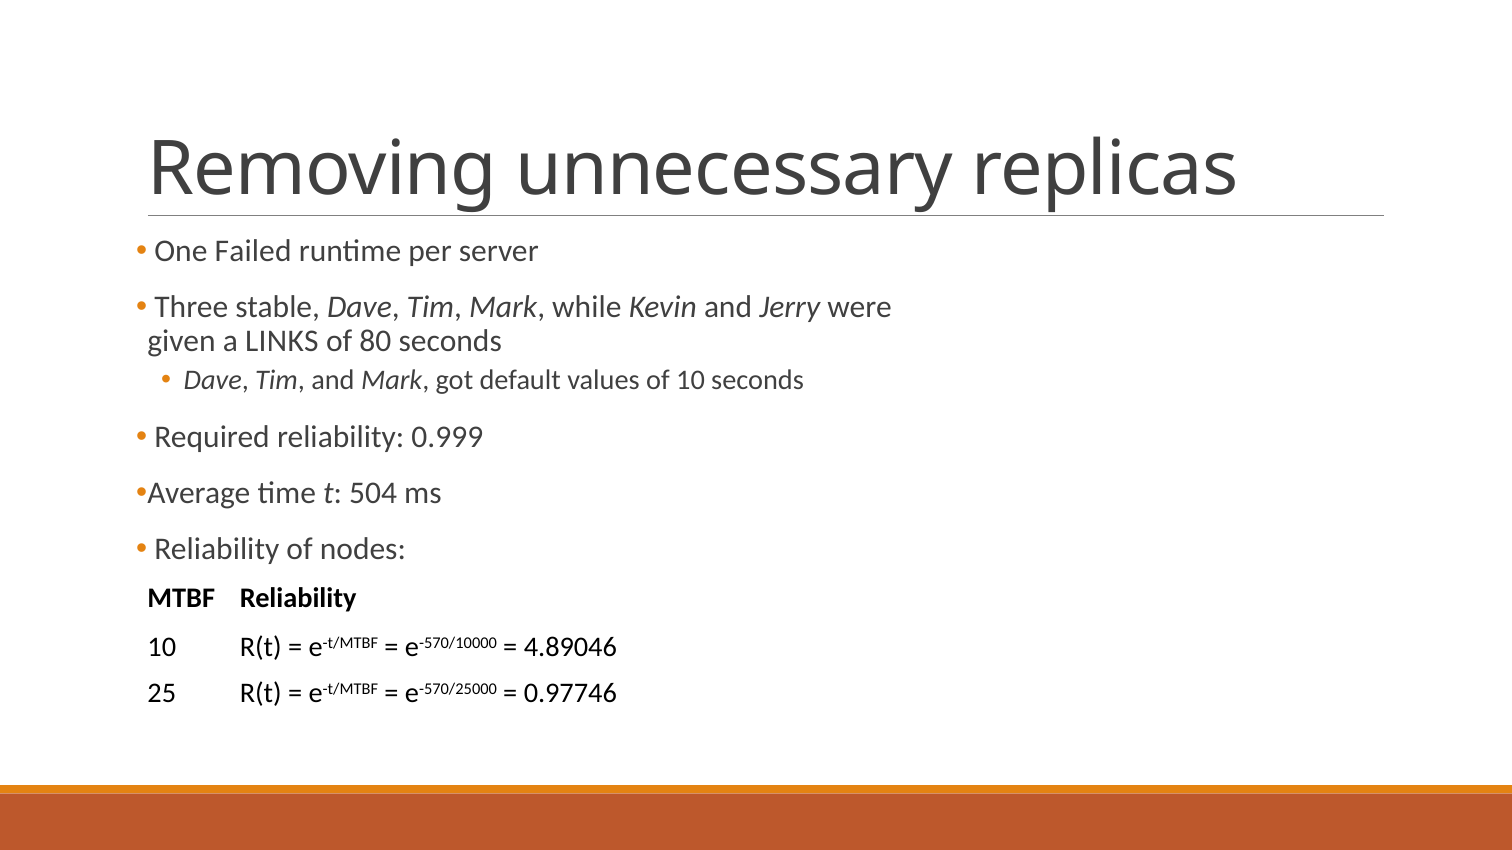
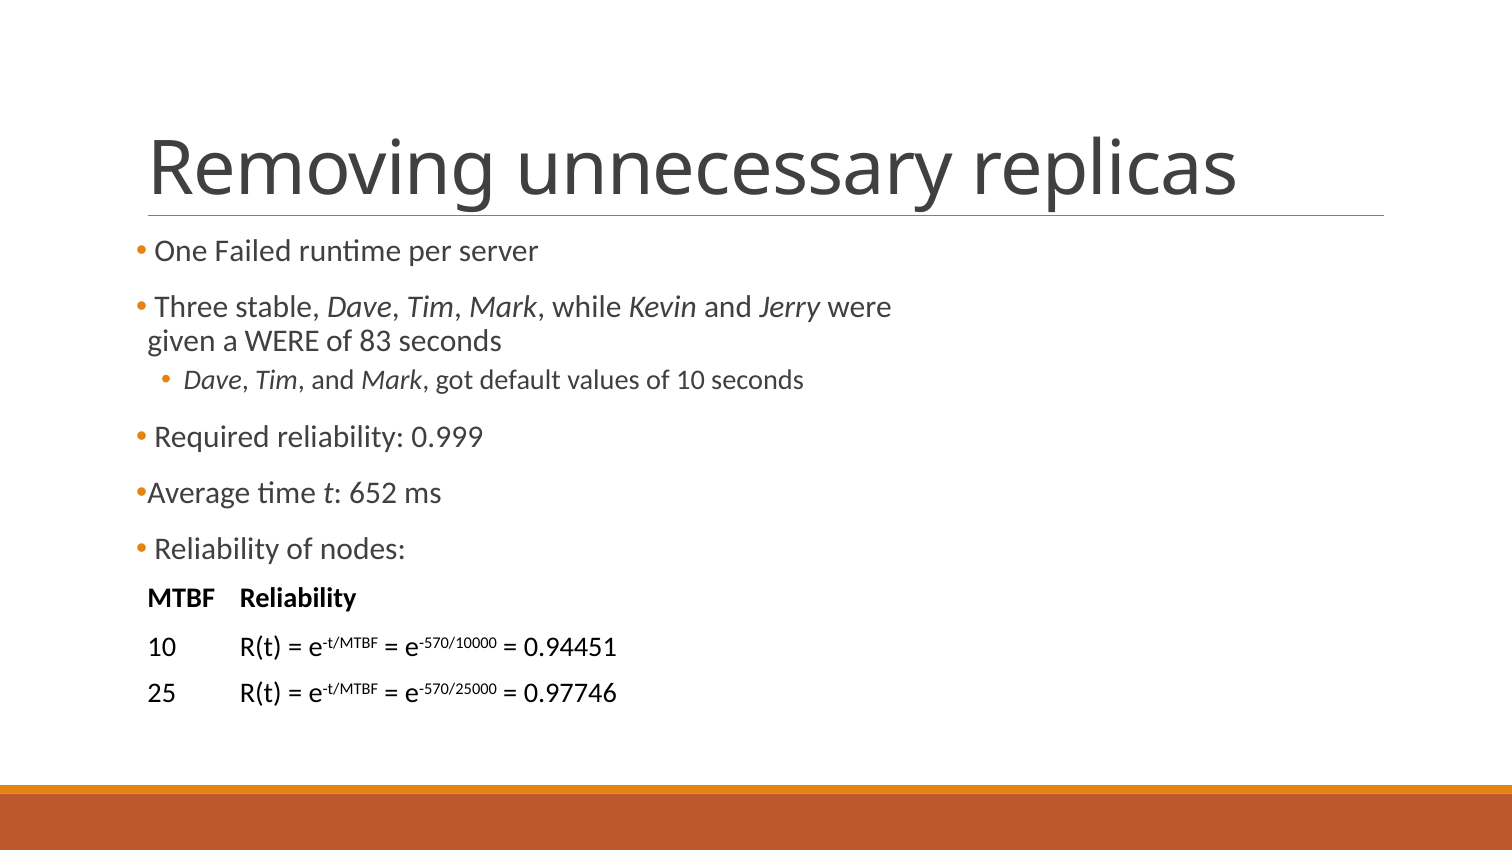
a LINKS: LINKS -> WERE (282, 341)
80: 80 -> 83 (375, 341)
504: 504 -> 652 (373, 494)
4.89046: 4.89046 -> 0.94451 (570, 648)
